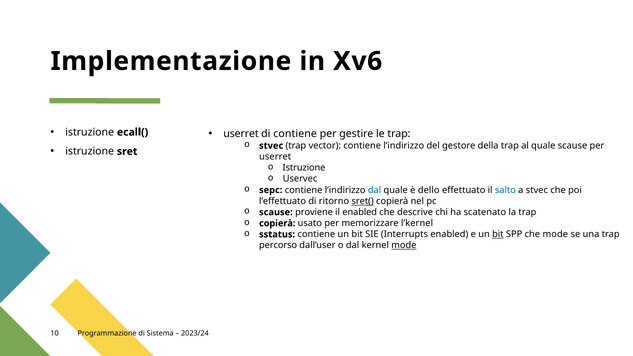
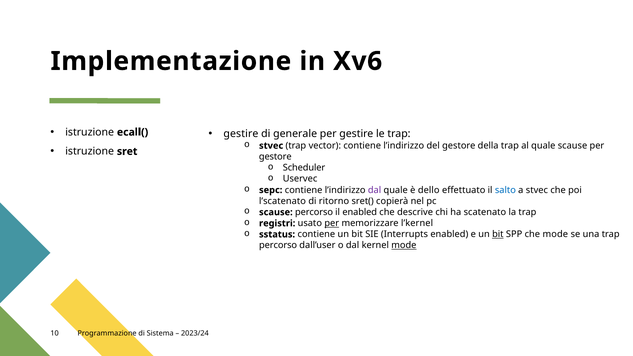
userret: userret -> gestire (241, 134)
di contiene: contiene -> generale (295, 134)
userret: userret -> gestore (275, 157)
o Istruzione: Istruzione -> Scheduler (304, 168)
dal colour: blue -> purple (375, 190)
l’effettuato: l’effettuato -> l’scatenato (282, 201)
sret( underline: present -> none (363, 201)
scause proviene: proviene -> percorso (314, 212)
o copierà: copierà -> registri (277, 223)
per underline: none -> present (332, 223)
